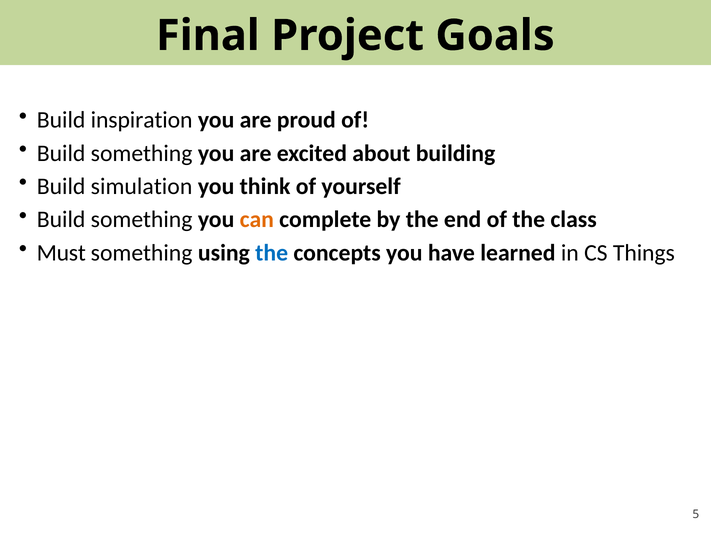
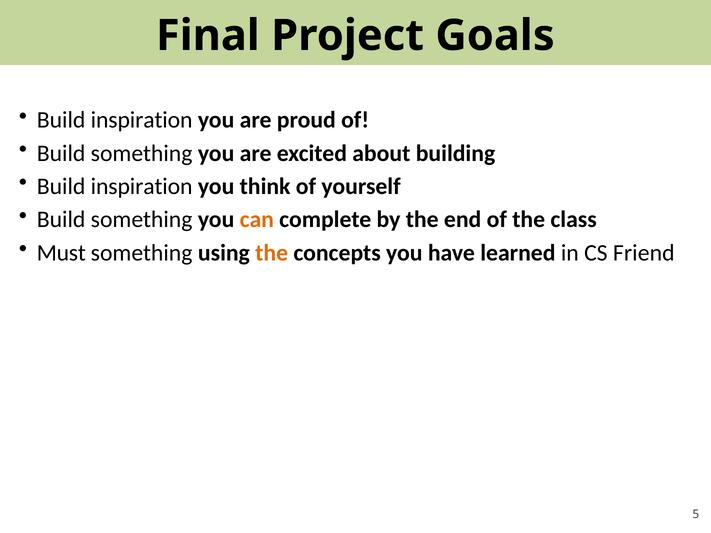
simulation: simulation -> inspiration (142, 186)
the colour: blue -> orange (272, 253)
Things: Things -> Friend (644, 253)
